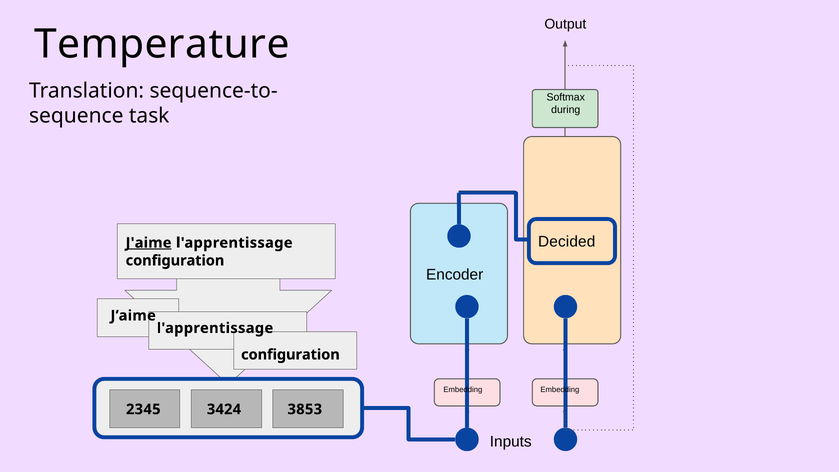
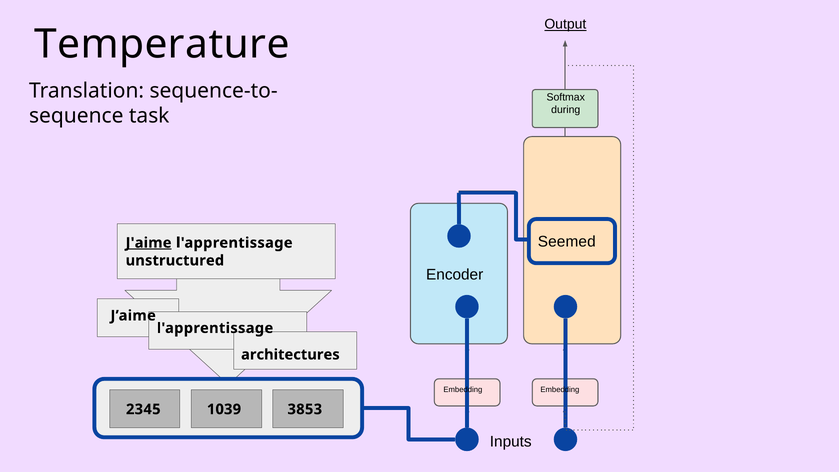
Output underline: none -> present (565, 24)
Decided: Decided -> Seemed (567, 242)
configuration: configuration -> unstructured (175, 260)
configuration: configuration -> architectures (290, 355)
3424: 3424 -> 1039 (224, 409)
